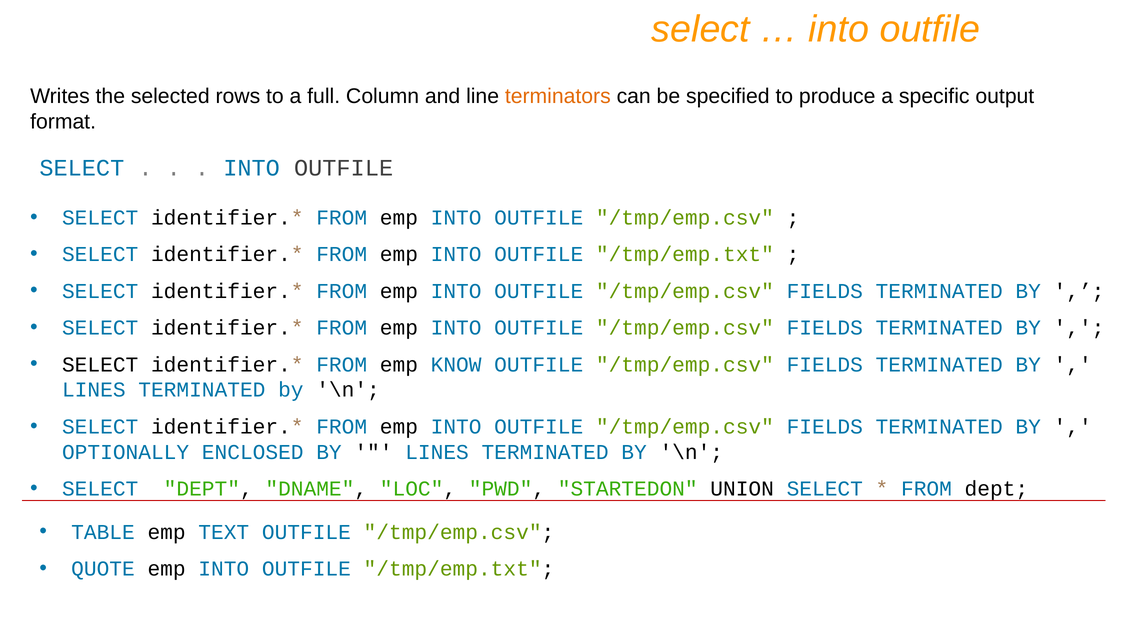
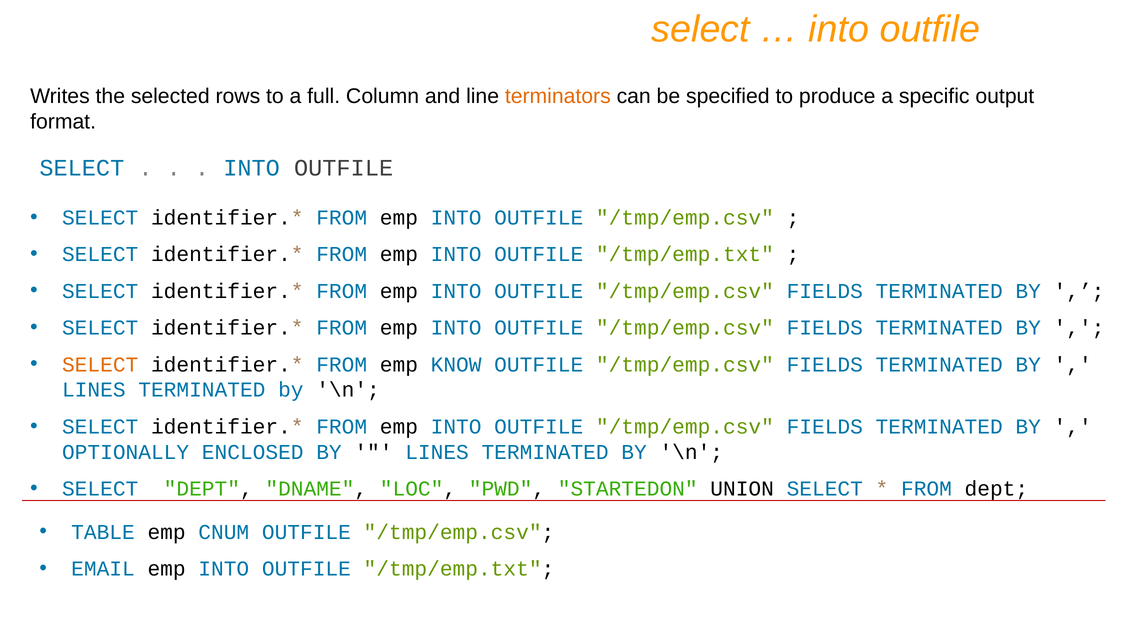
SELECT colour: black -> orange (100, 364)
TEXT: TEXT -> CNUM (224, 532)
QUOTE: QUOTE -> EMAIL (103, 569)
